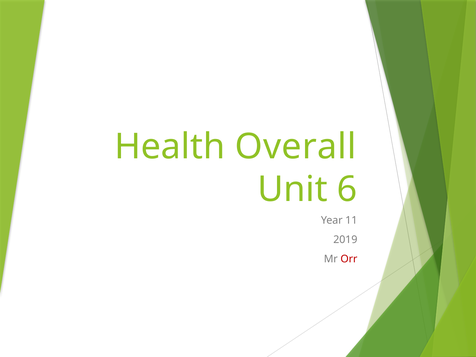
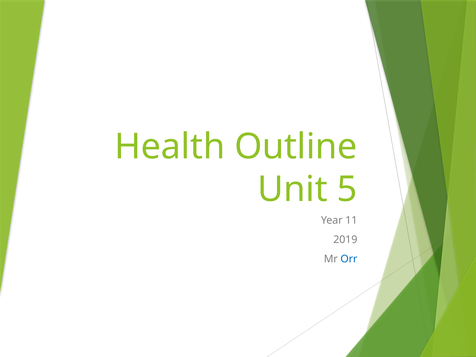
Overall: Overall -> Outline (296, 147)
6: 6 -> 5 (347, 190)
Orr colour: red -> blue (349, 259)
